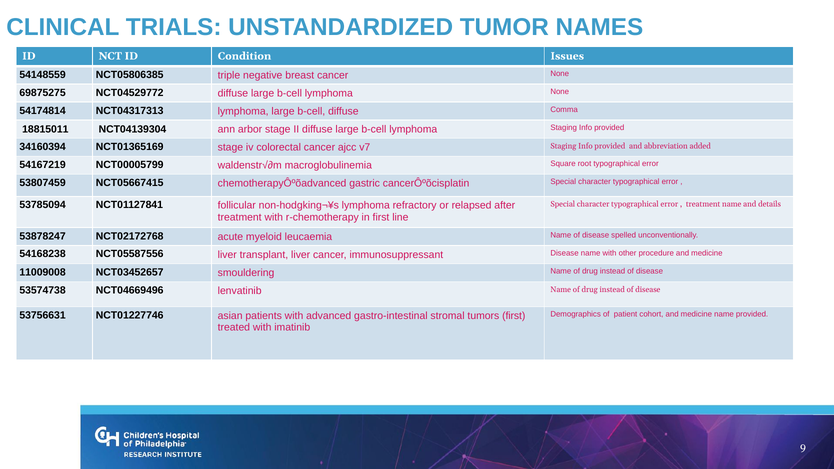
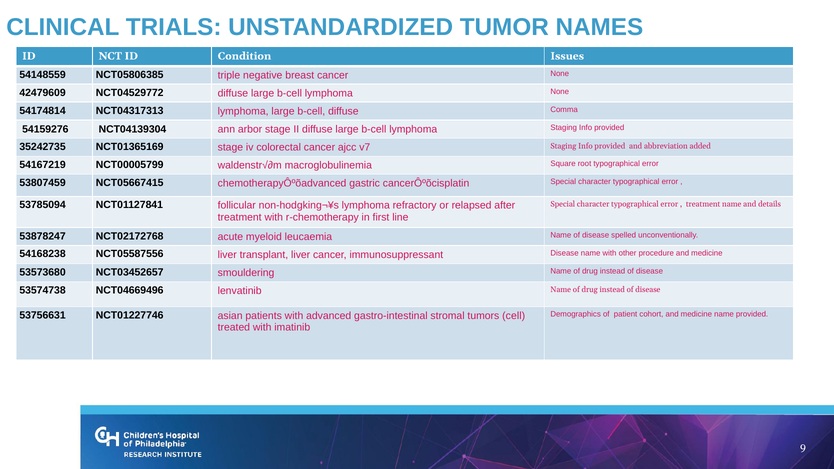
69875275: 69875275 -> 42479609 (43, 93)
18815011: 18815011 -> 54159276 (45, 129)
34160394: 34160394 -> 35242735 (43, 147)
11009008: 11009008 -> 53573680 (43, 272)
tumors first: first -> cell (514, 316)
